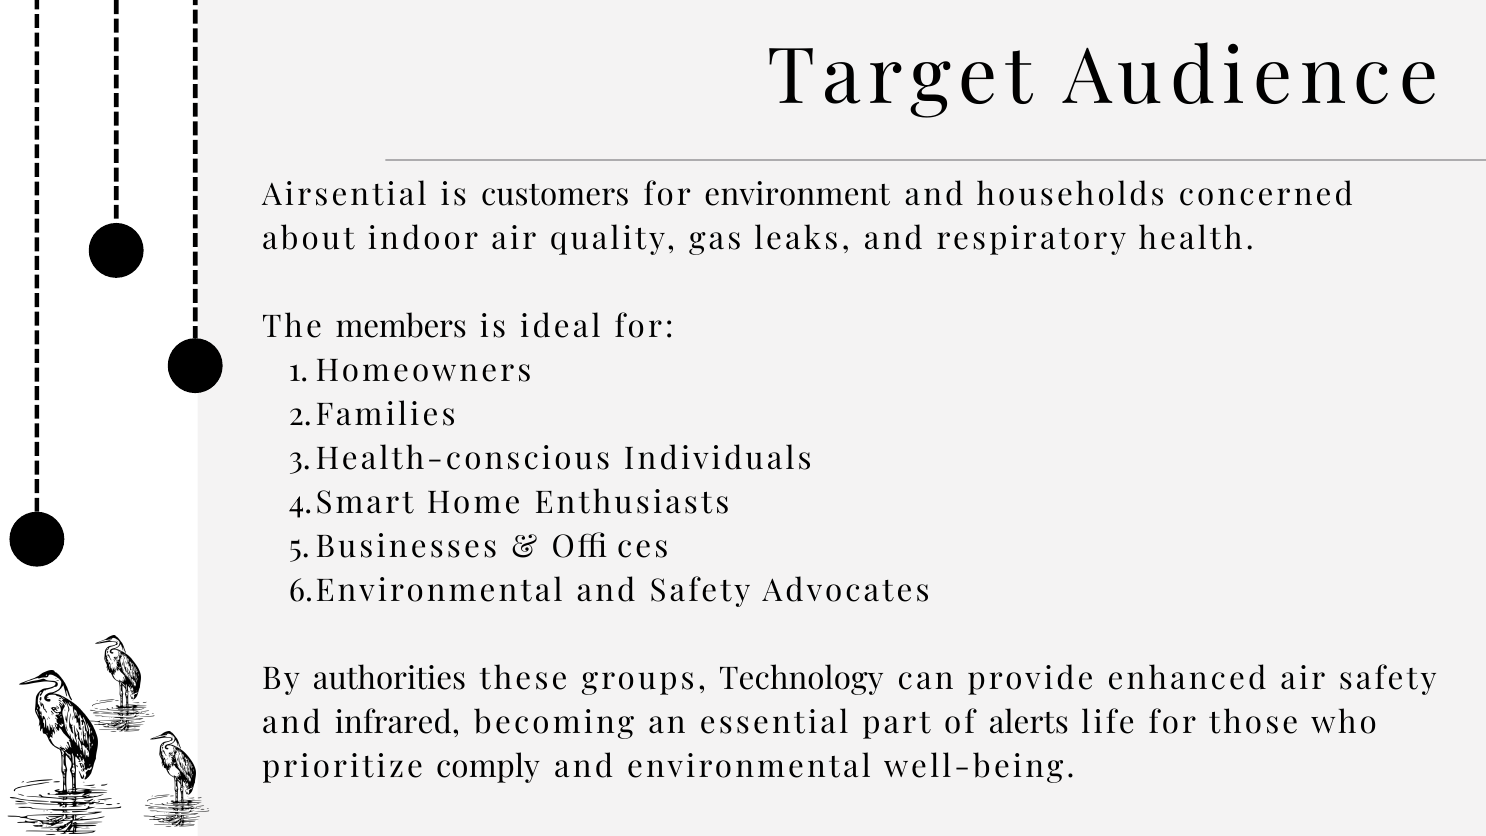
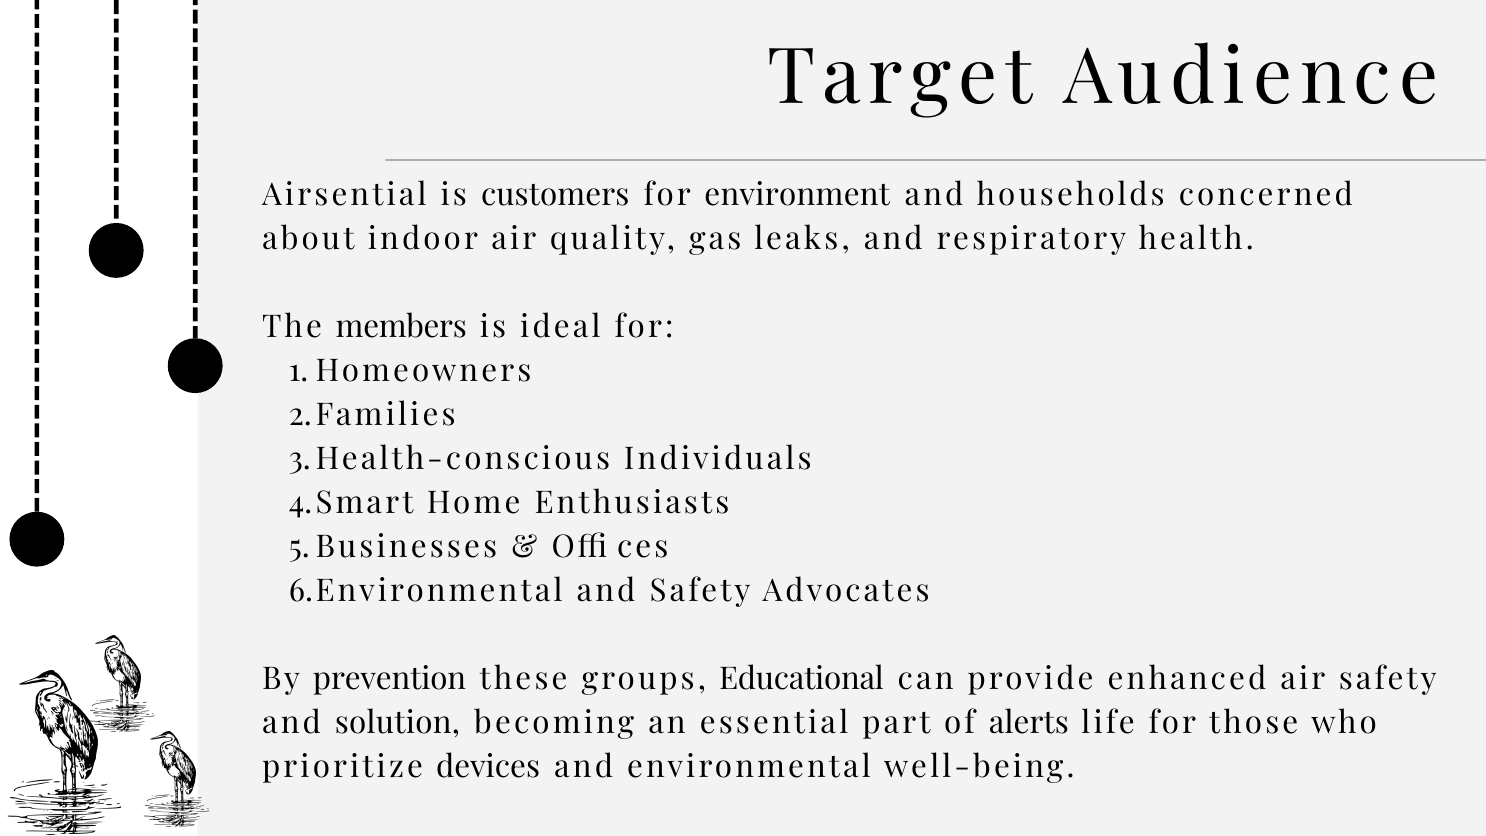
authorities: authorities -> prevention (390, 679)
Technology: Technology -> Educational (802, 679)
infrared: infrared -> solution (397, 723)
comply: comply -> devices (488, 767)
